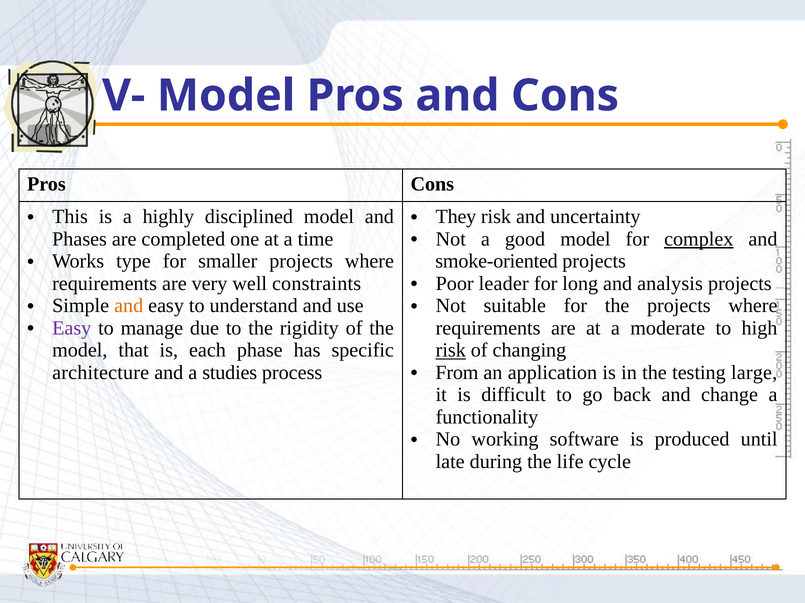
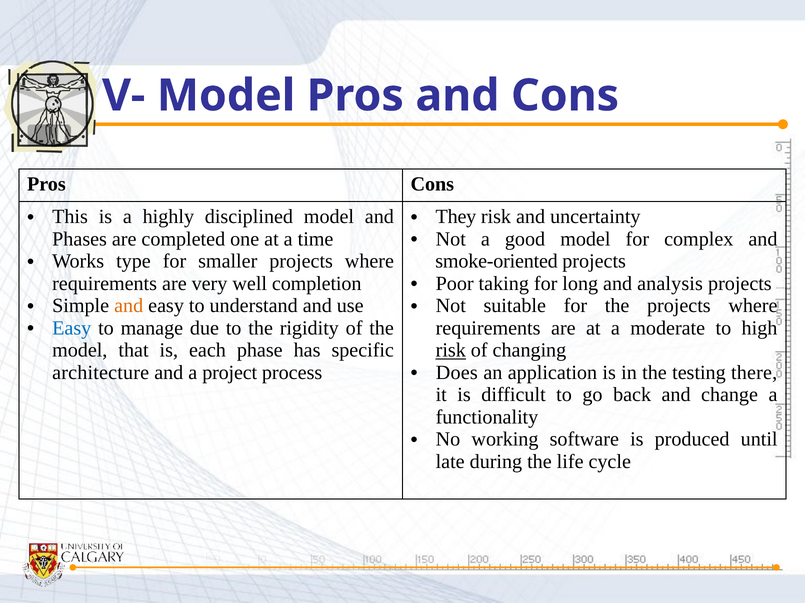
complex underline: present -> none (699, 239)
constraints: constraints -> completion (317, 284)
leader: leader -> taking (504, 284)
Easy colour: purple -> blue (72, 329)
studies: studies -> project (230, 373)
From: From -> Does (457, 373)
large: large -> there (754, 373)
